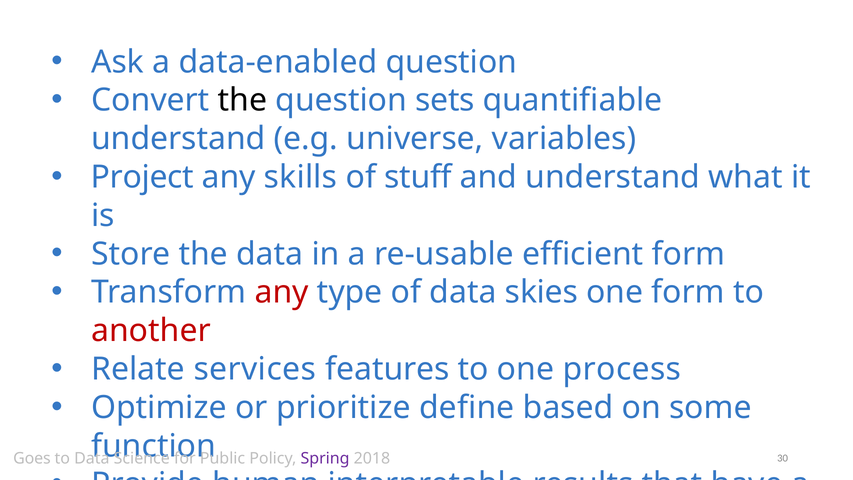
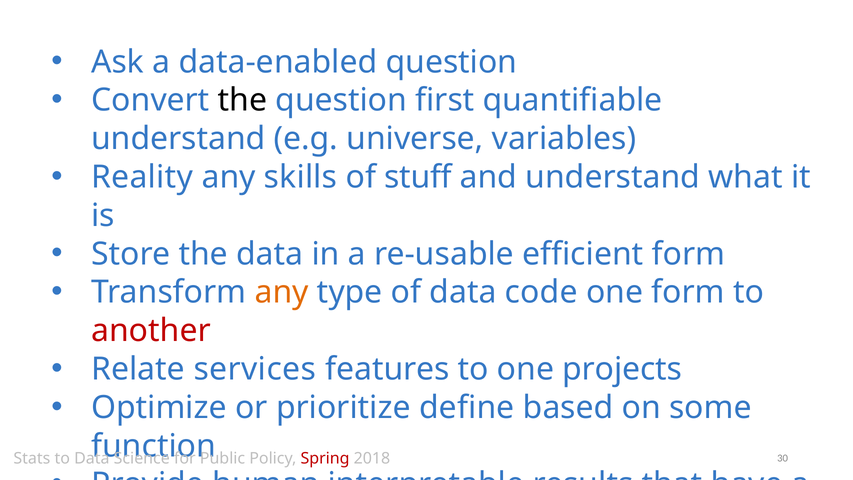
sets: sets -> first (445, 100)
Project: Project -> Reality (142, 177)
any colour: red -> orange (282, 292)
skies: skies -> code (541, 292)
process: process -> projects (622, 369)
Goes: Goes -> Stats (32, 458)
Spring colour: purple -> red (325, 458)
